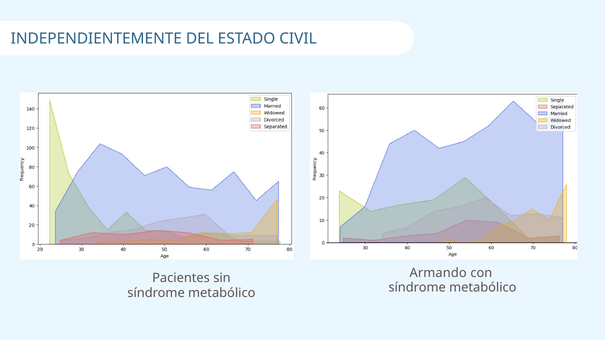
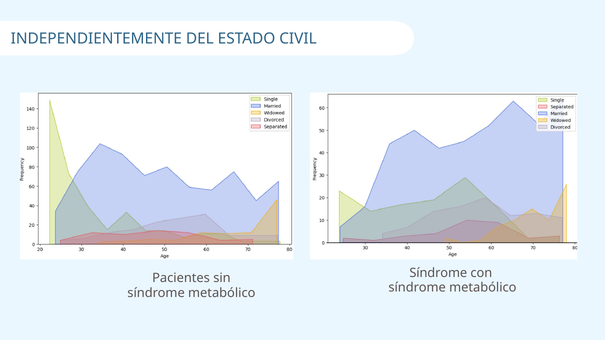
Armando: Armando -> Síndrome (438, 273)
